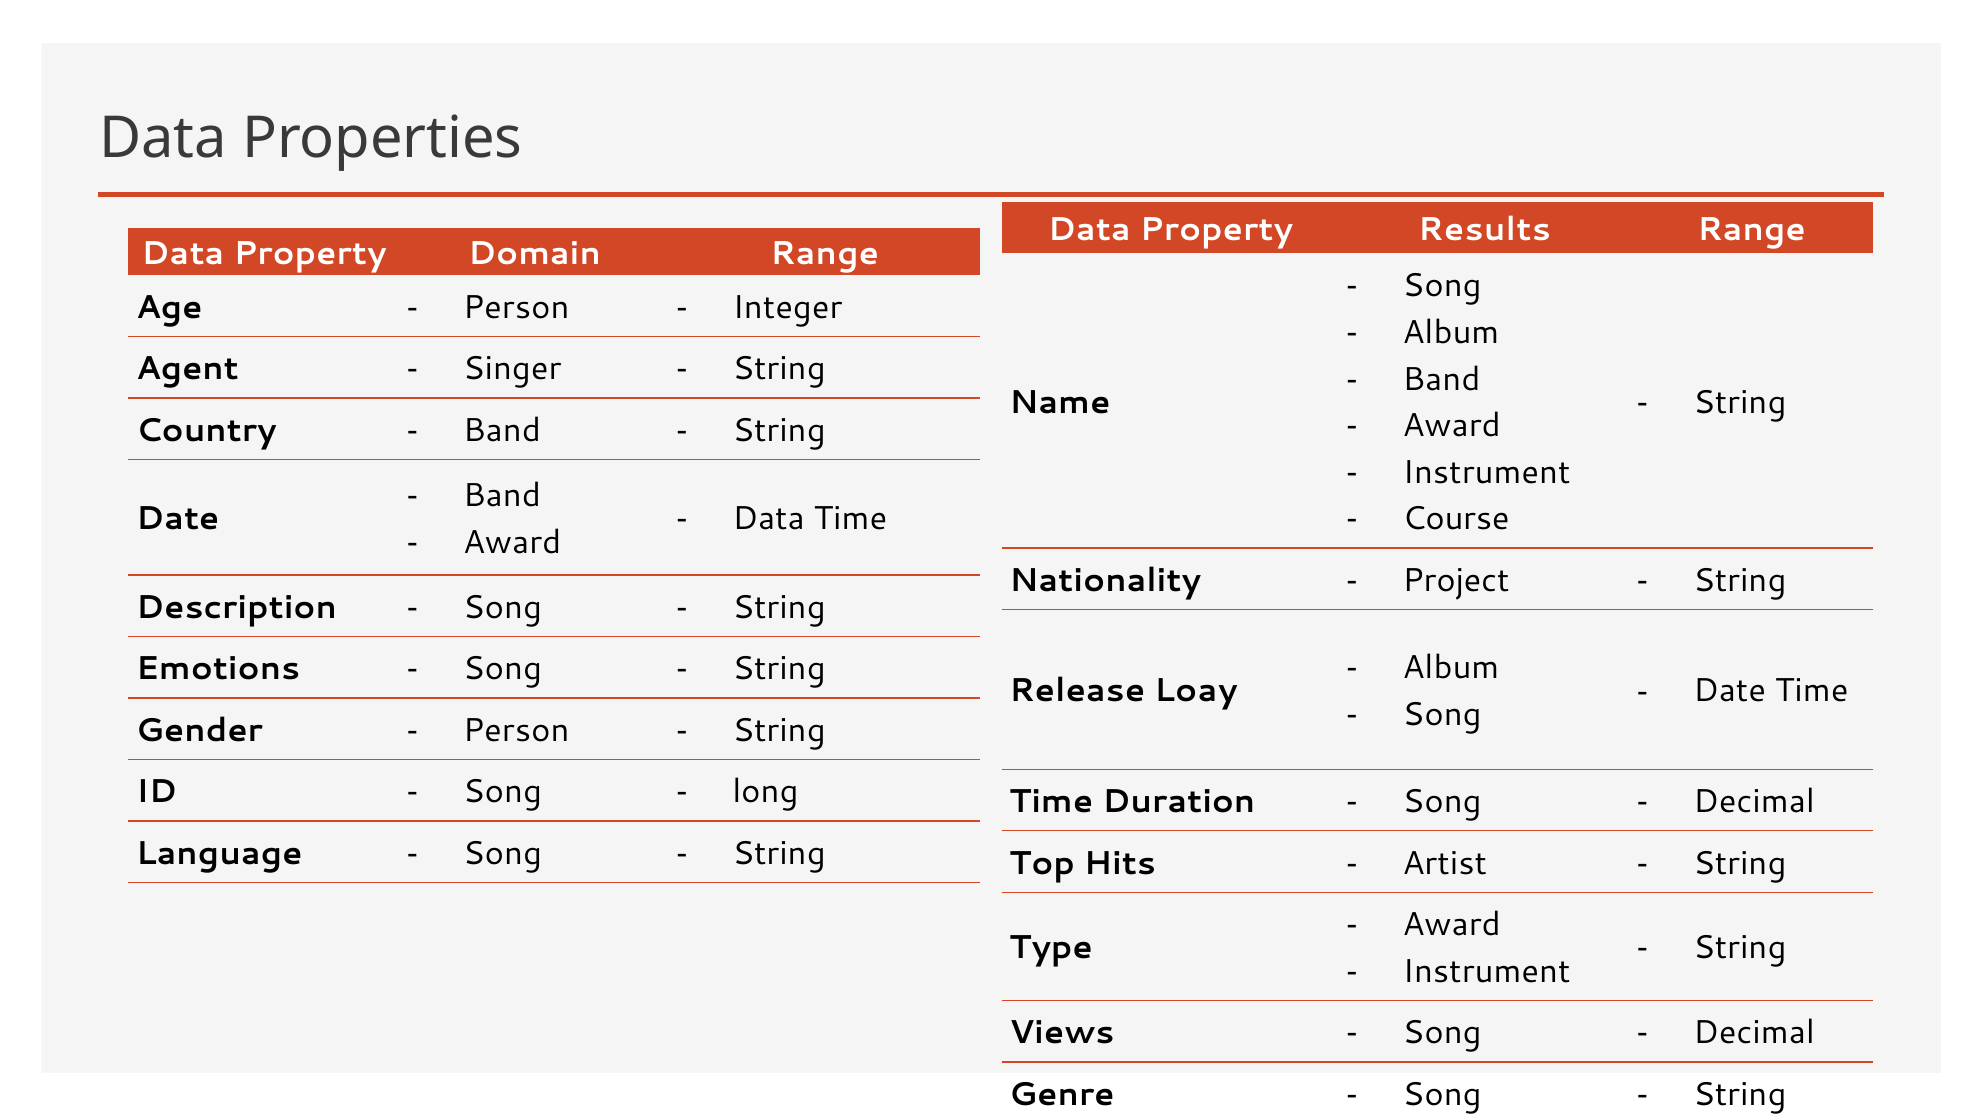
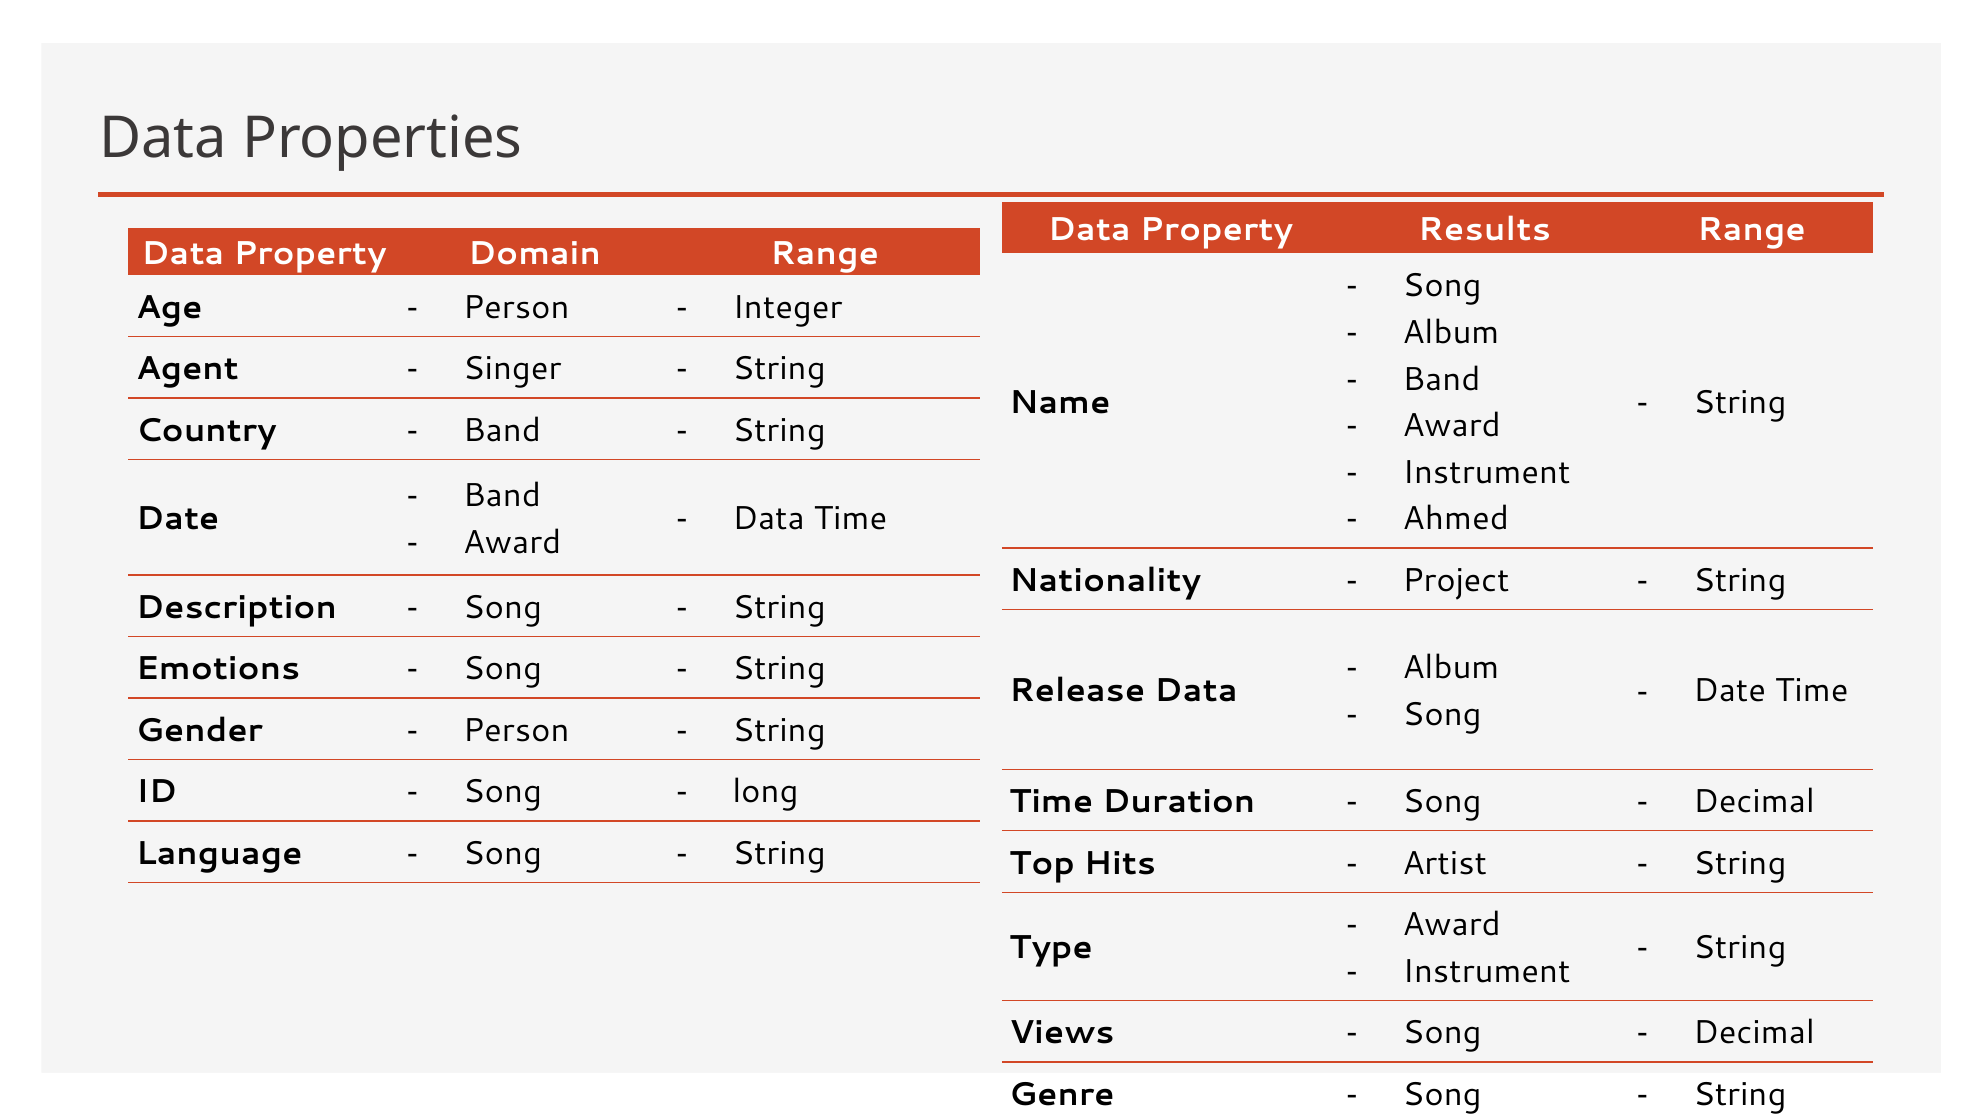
Course: Course -> Ahmed (1456, 519)
Release Loay: Loay -> Data (1196, 691)
